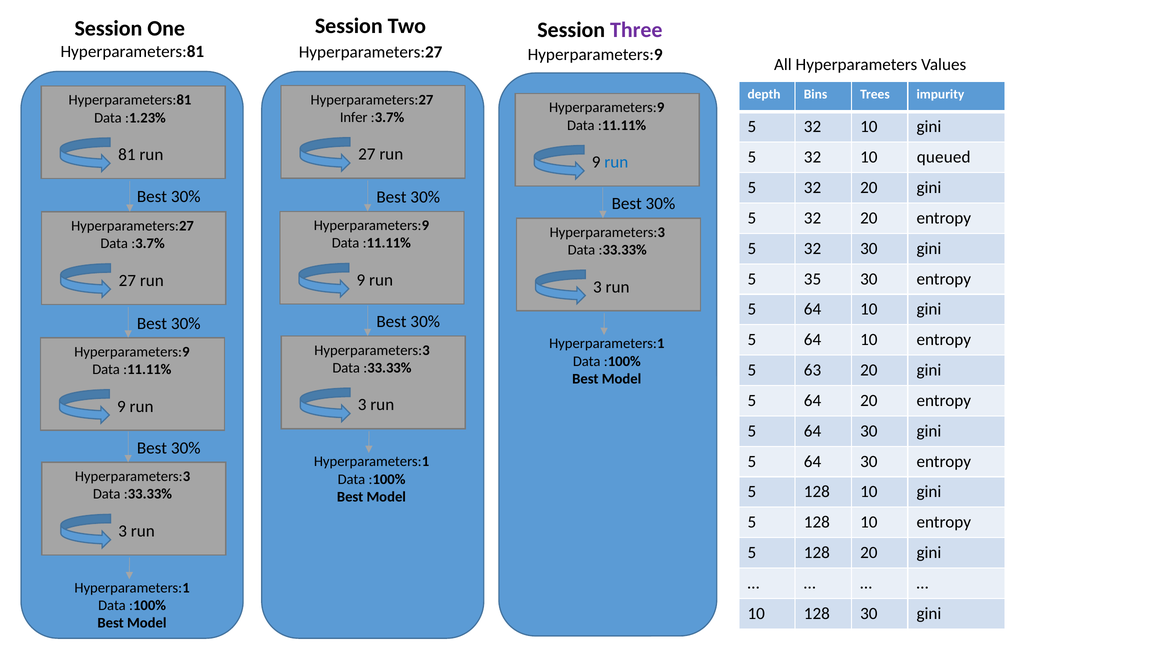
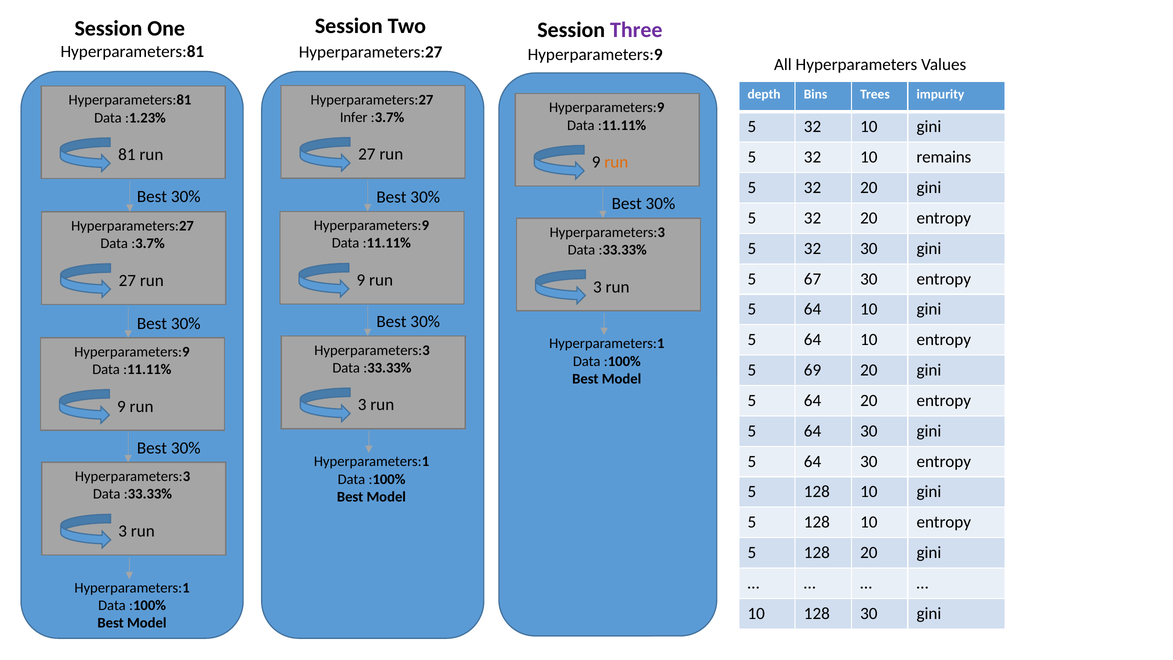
queued: queued -> remains (944, 157)
run colour: blue -> orange (616, 162)
35: 35 -> 67 (813, 279)
63: 63 -> 69 (813, 370)
